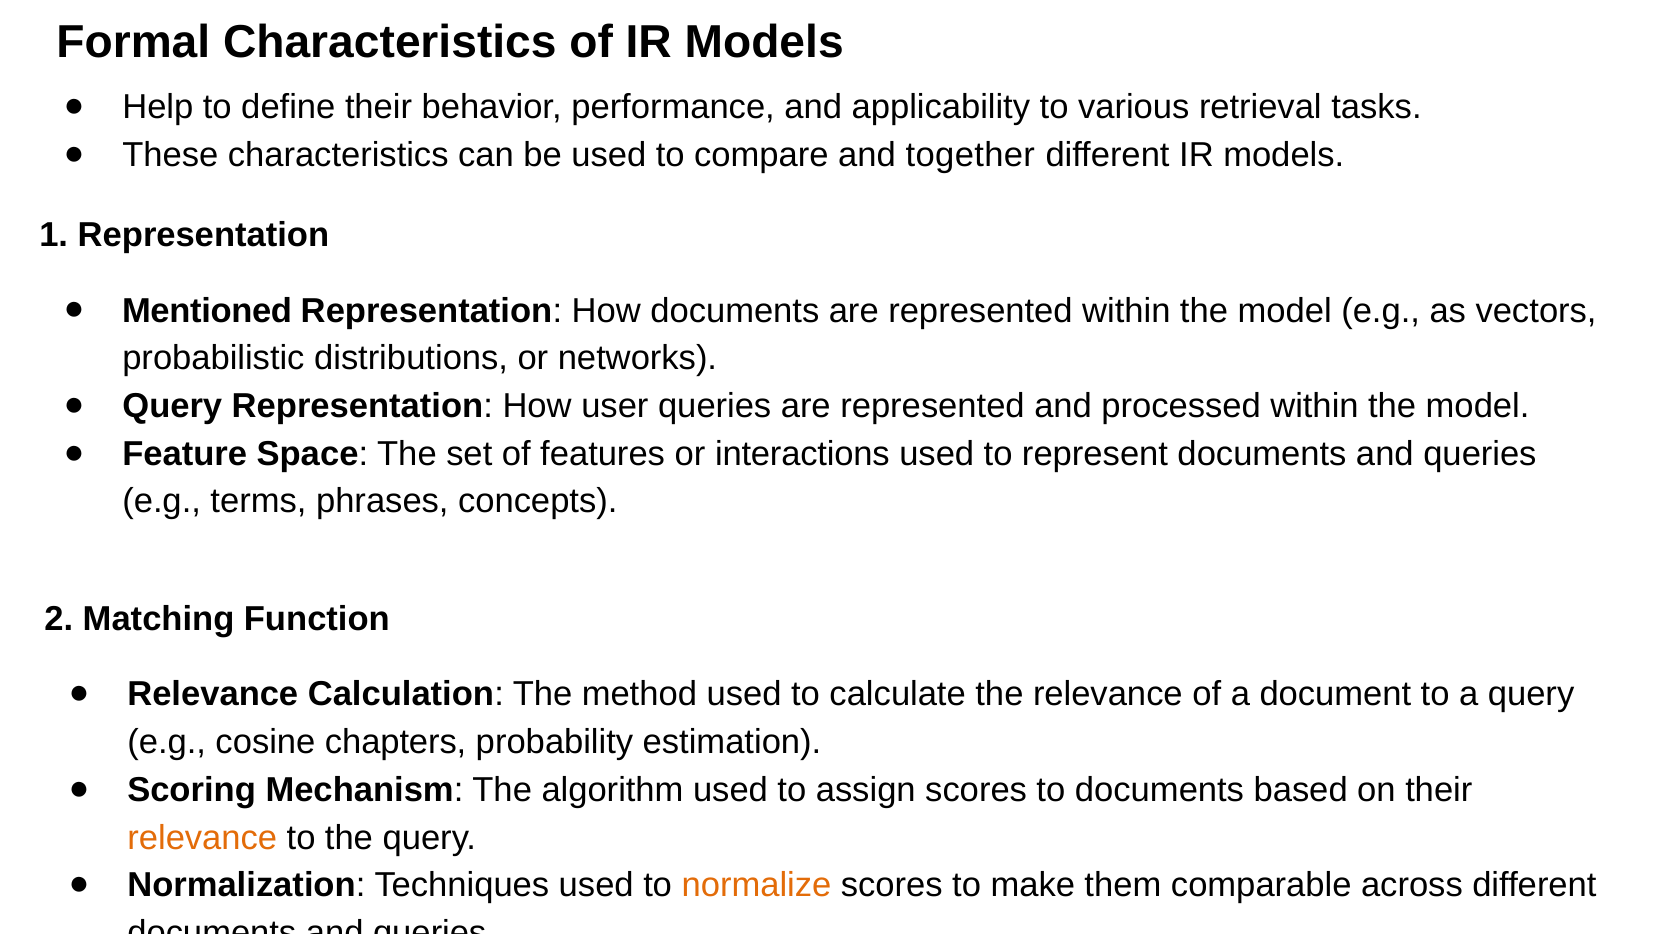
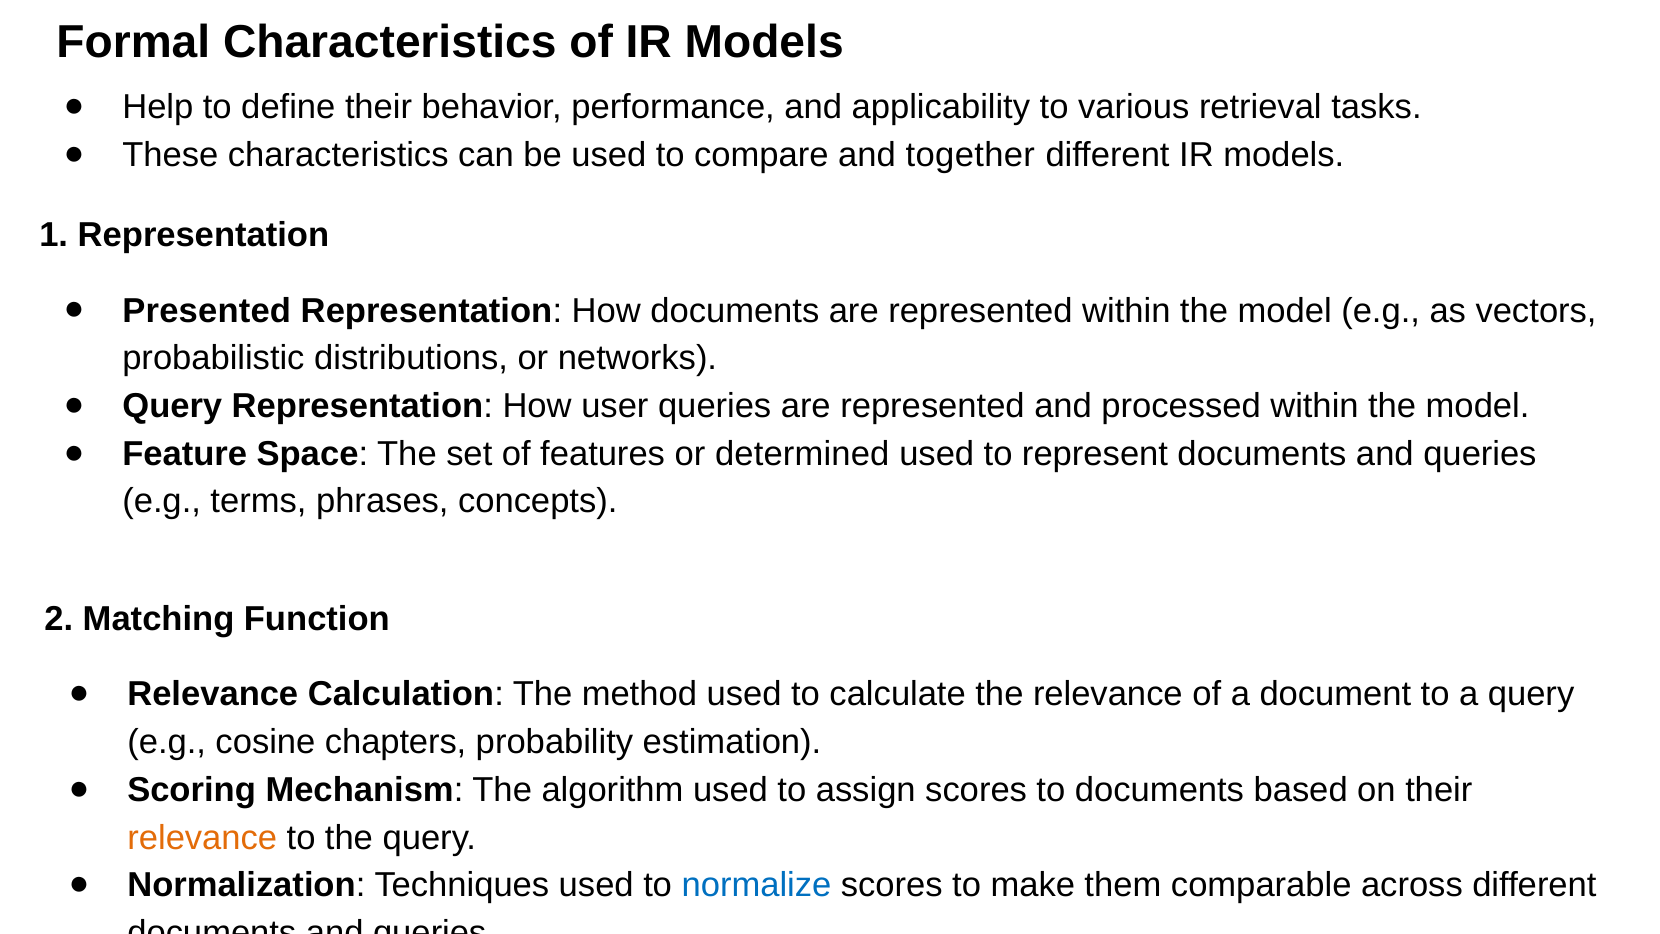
Mentioned: Mentioned -> Presented (207, 311)
interactions: interactions -> determined (802, 454)
normalize colour: orange -> blue (756, 885)
